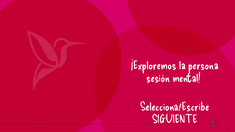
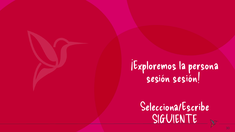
sesión mental: mental -> sesión (186, 78)
